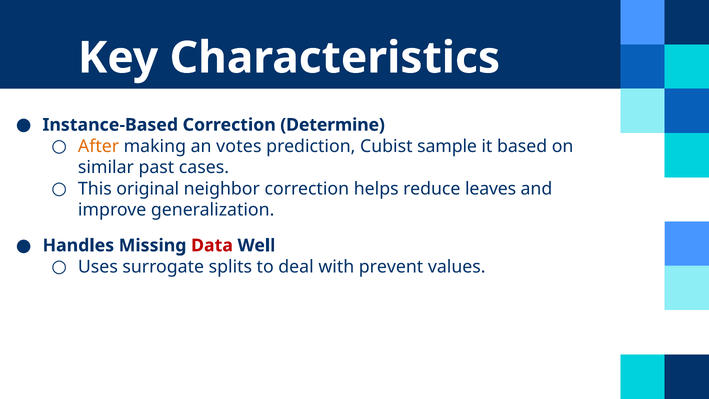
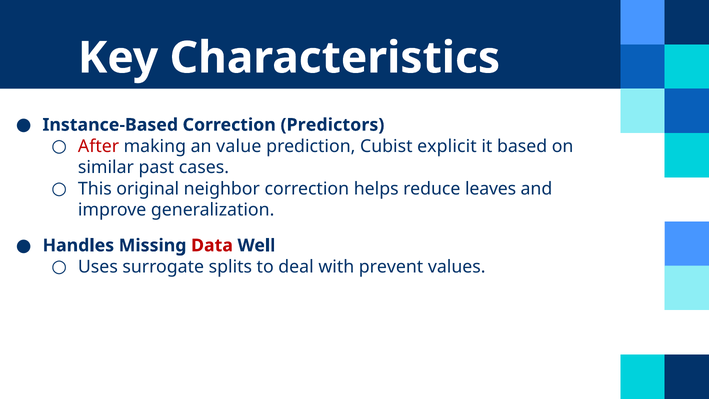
Determine: Determine -> Predictors (332, 125)
After colour: orange -> red (99, 146)
votes: votes -> value (239, 146)
sample: sample -> explicit (447, 146)
